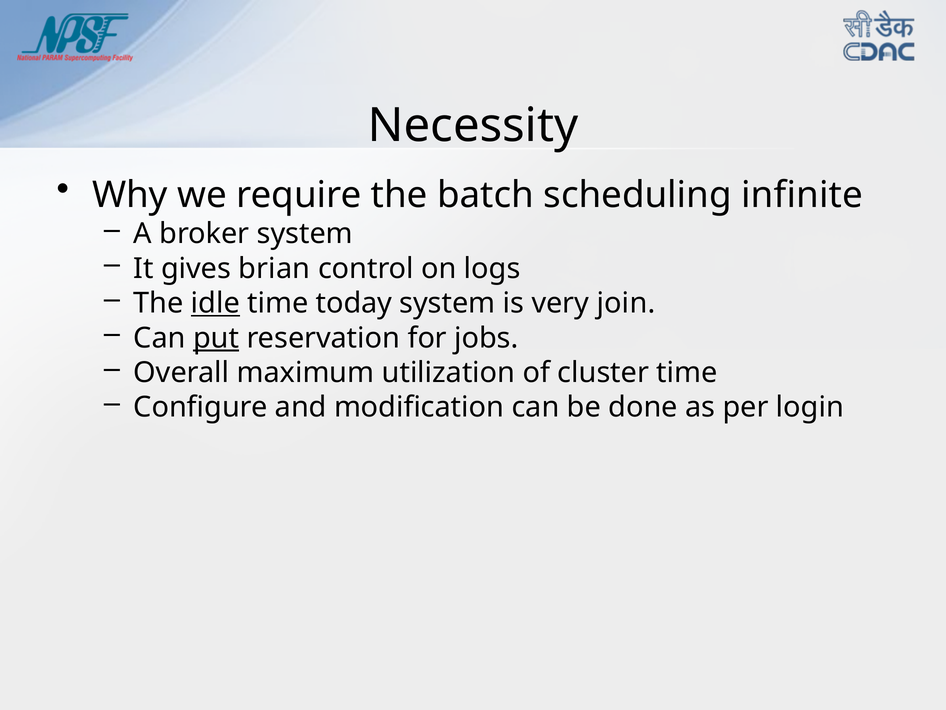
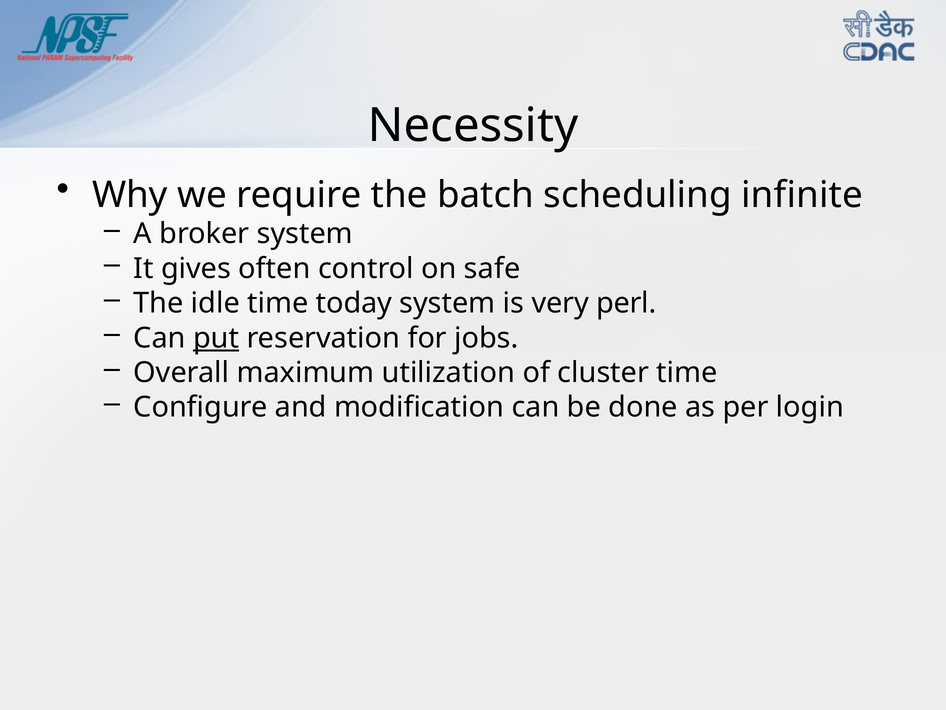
brian: brian -> often (274, 268)
logs: logs -> safe (492, 268)
idle underline: present -> none (215, 303)
join: join -> perl (626, 303)
